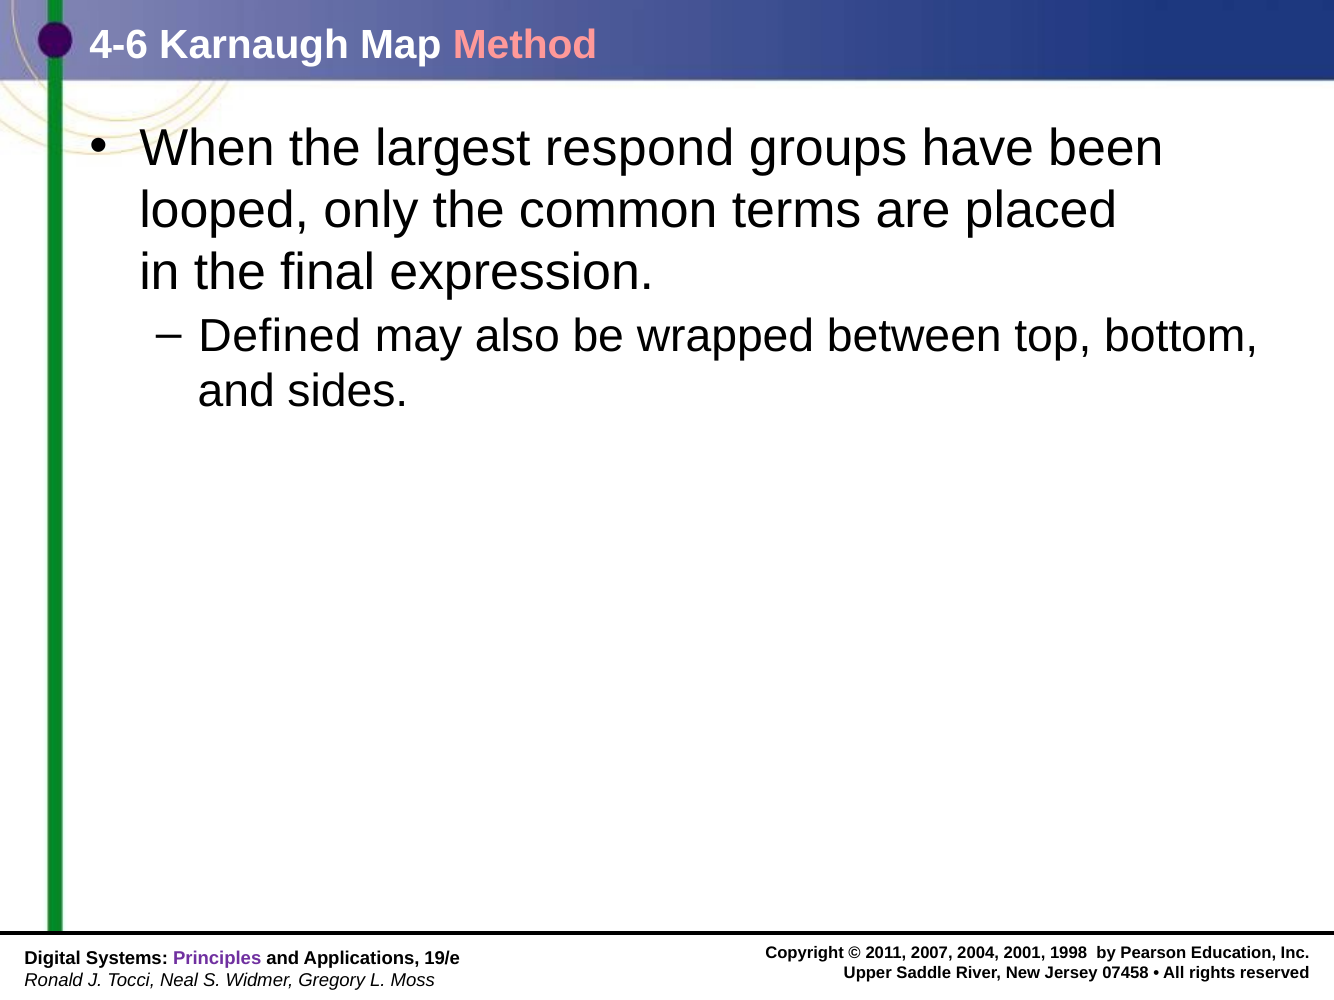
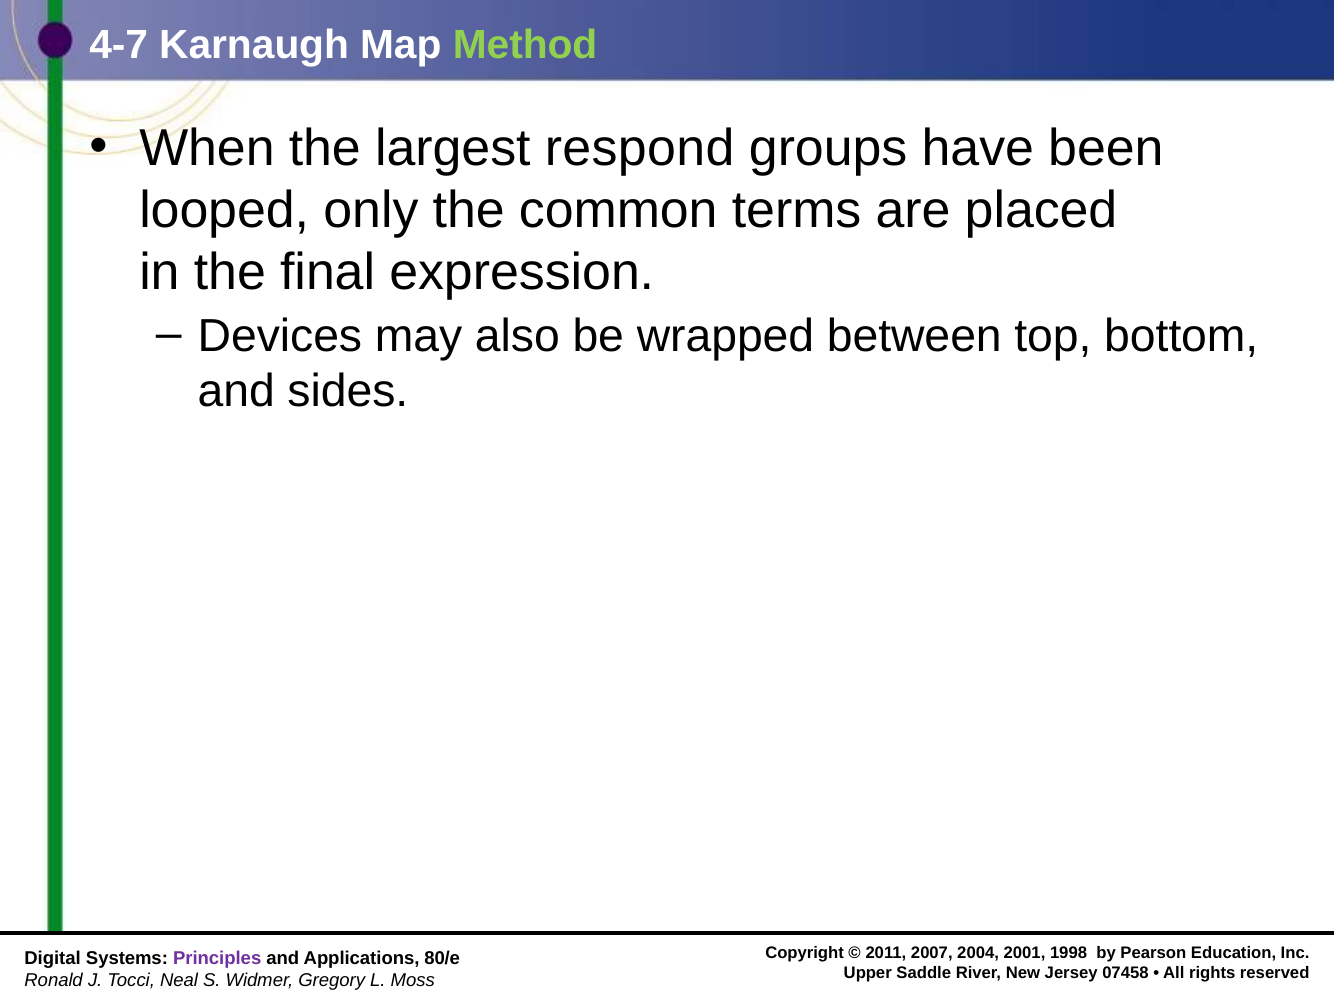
4-6: 4-6 -> 4-7 (119, 45)
Method colour: pink -> light green (525, 45)
Defined: Defined -> Devices (280, 336)
19/e: 19/e -> 80/e (442, 959)
